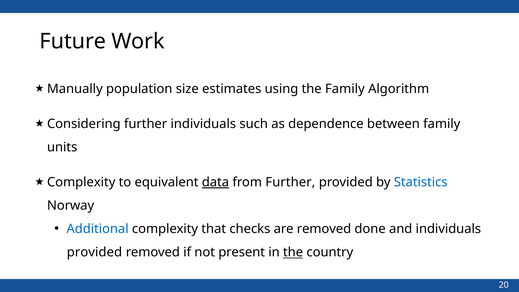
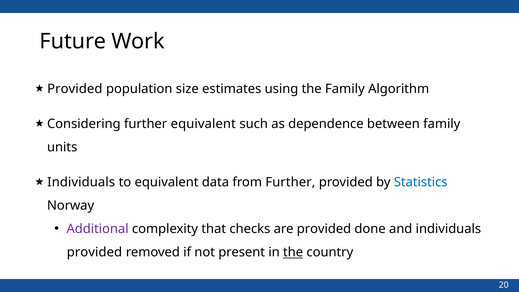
Manually: Manually -> Provided (75, 89)
further individuals: individuals -> equivalent (203, 124)
Complexity: Complexity -> Individuals (81, 182)
data underline: present -> none (215, 182)
Additional colour: blue -> purple (98, 229)
are removed: removed -> provided (324, 229)
